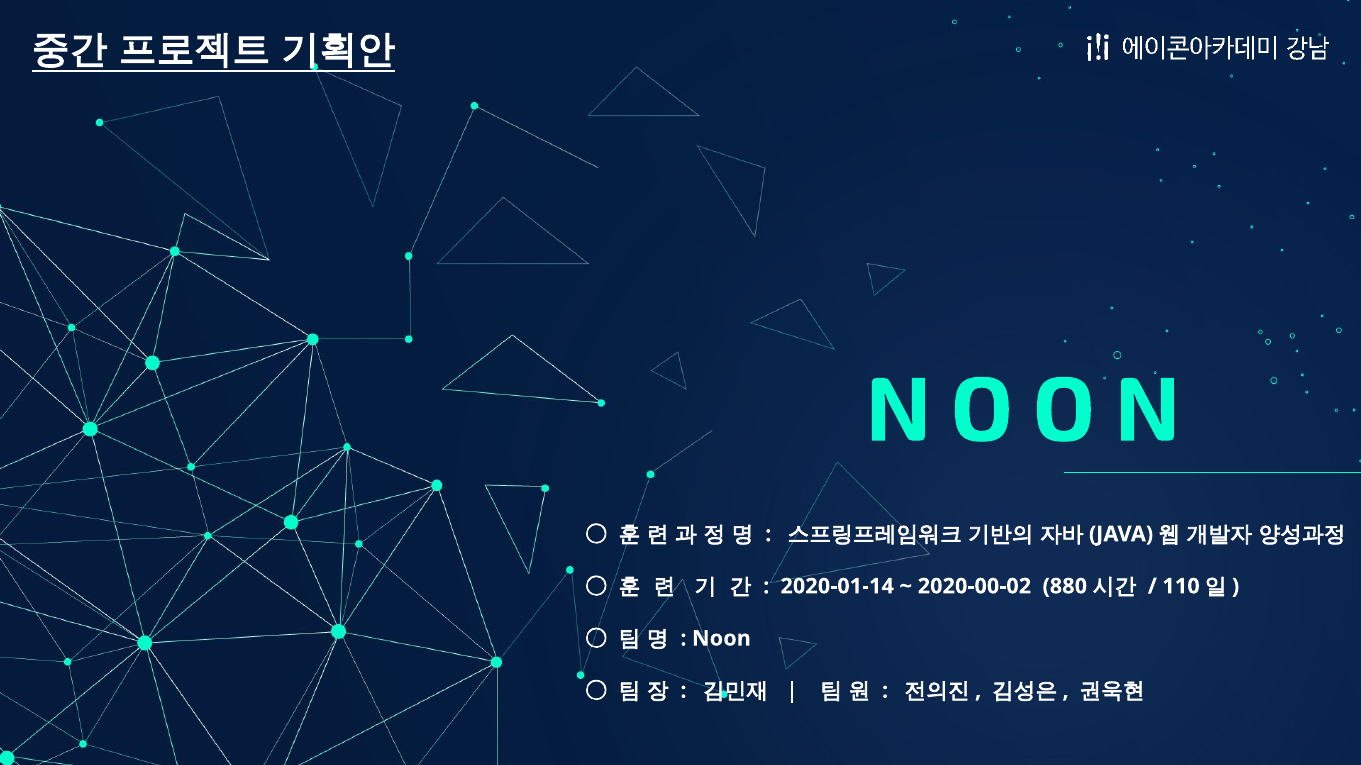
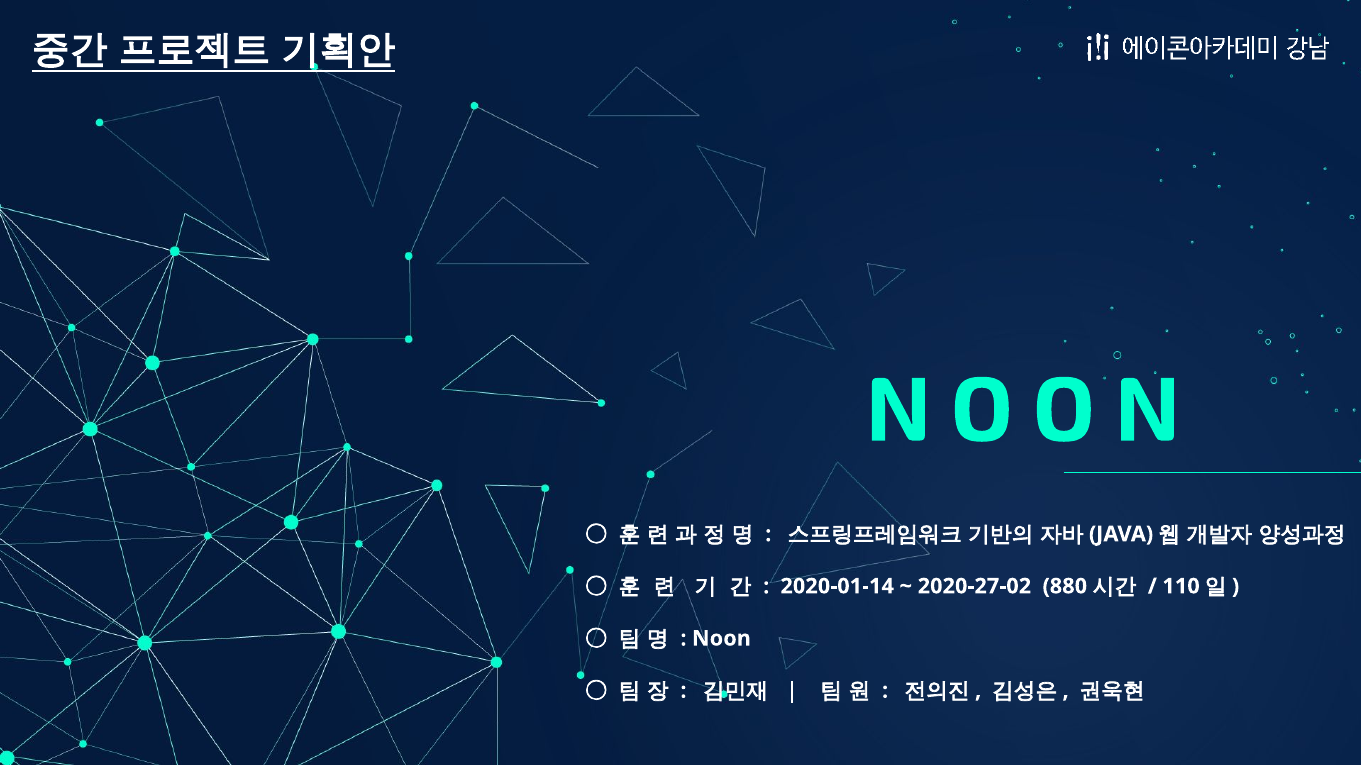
2020-00-02: 2020-00-02 -> 2020-27-02 (974, 587)
